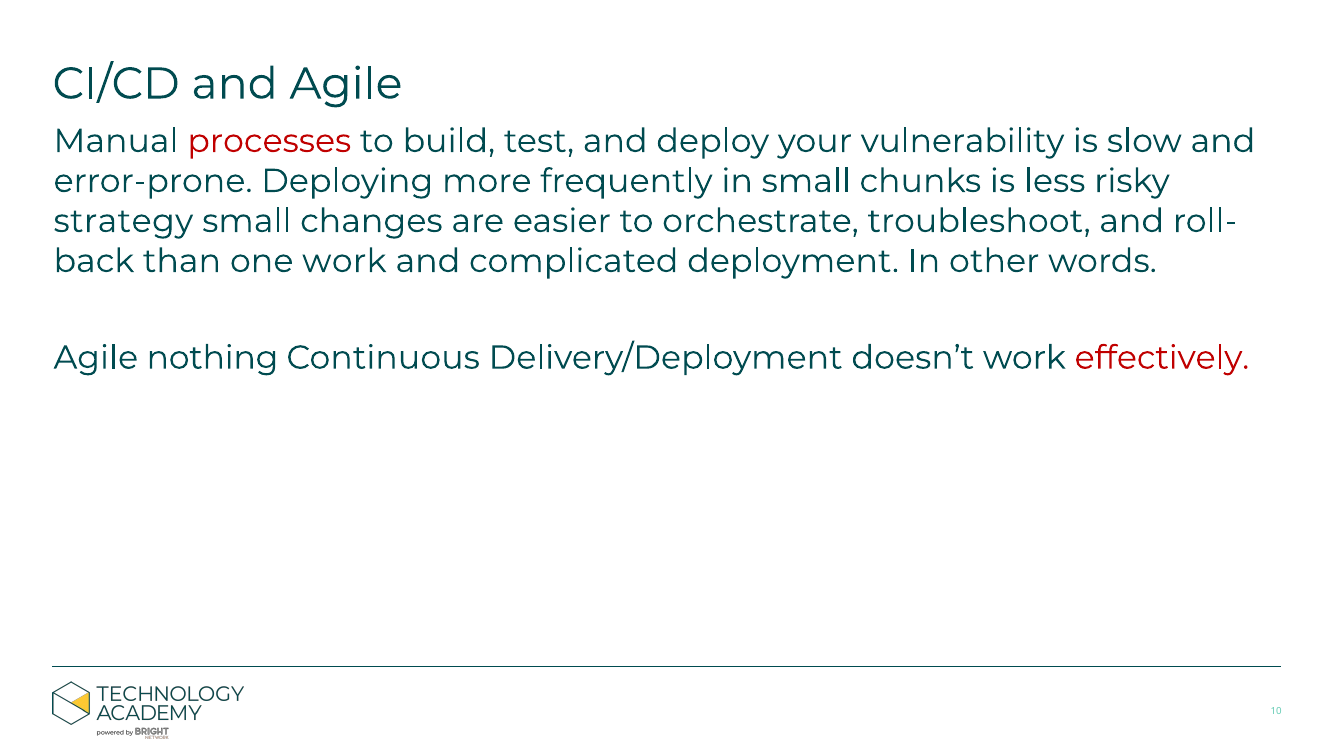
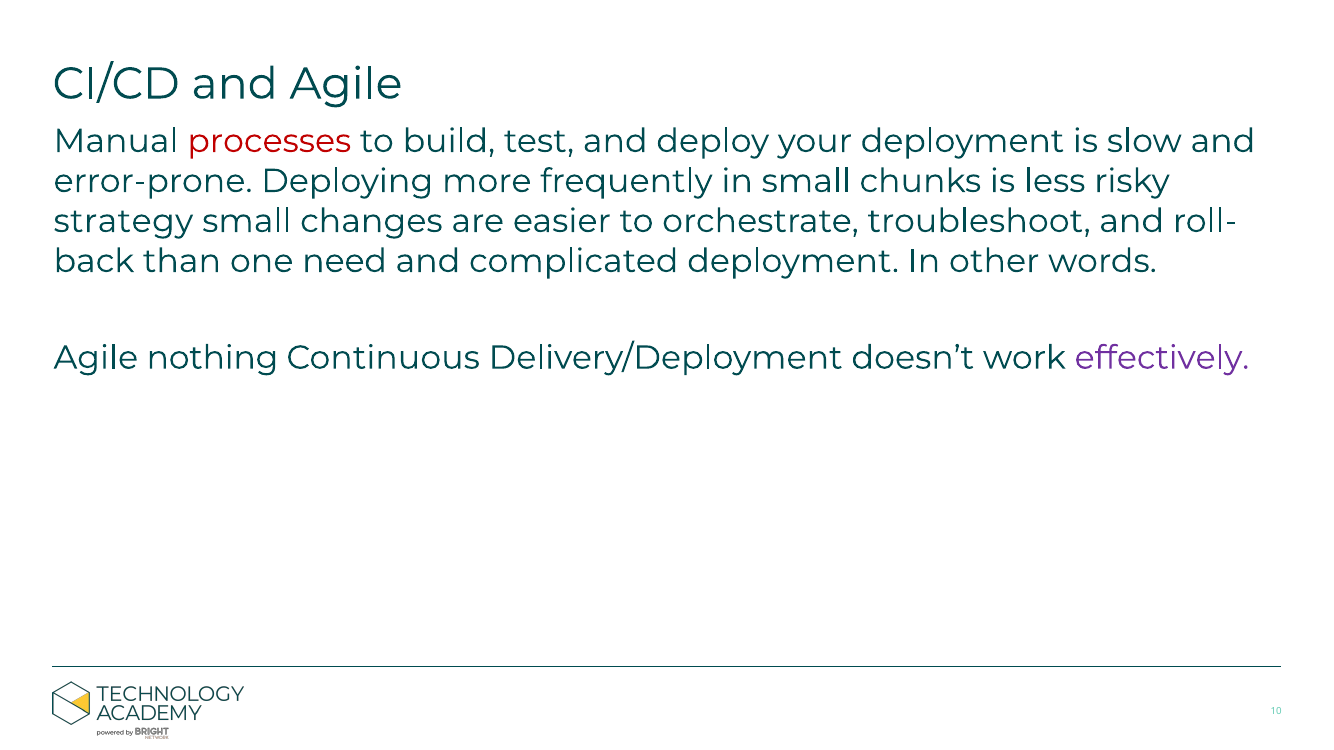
your vulnerability: vulnerability -> deployment (963, 141)
one work: work -> need (345, 261)
effectively colour: red -> purple (1162, 358)
